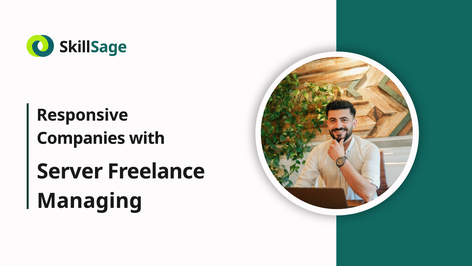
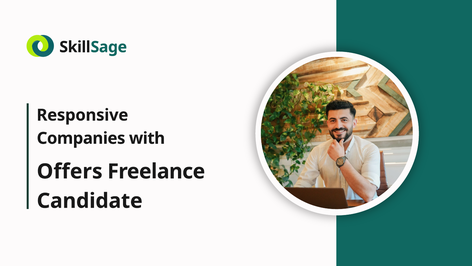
Server: Server -> Offers (70, 171)
Managing: Managing -> Candidate (90, 201)
